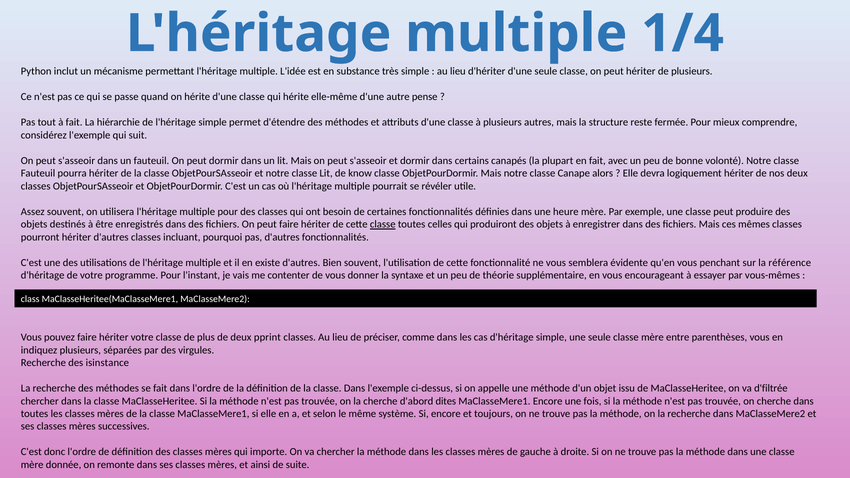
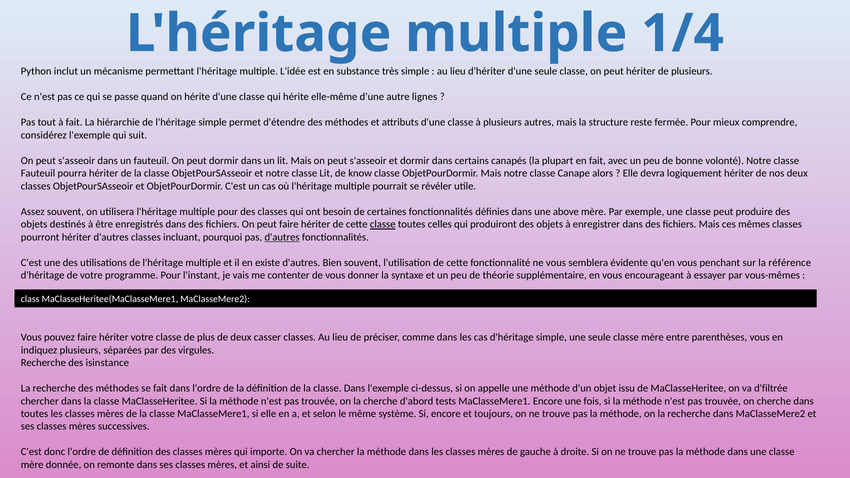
pense: pense -> lignes (425, 97)
heure: heure -> above (566, 212)
d'autres underline: none -> present (282, 237)
pprint: pprint -> casser (267, 337)
dites: dites -> tests (446, 401)
